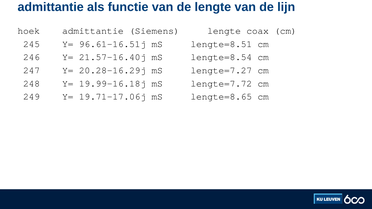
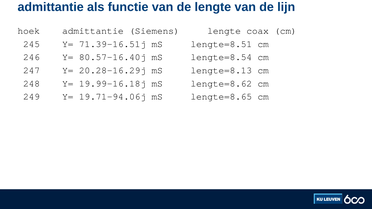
96.61-16.51j: 96.61-16.51j -> 71.39-16.51j (112, 44)
21.57-16.40j: 21.57-16.40j -> 80.57-16.40j (112, 57)
lengte=7.27: lengte=7.27 -> lengte=8.13 (221, 70)
lengte=7.72: lengte=7.72 -> lengte=8.62 (221, 84)
19.71-17.06j: 19.71-17.06j -> 19.71-94.06j (112, 97)
